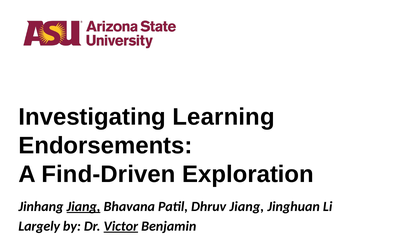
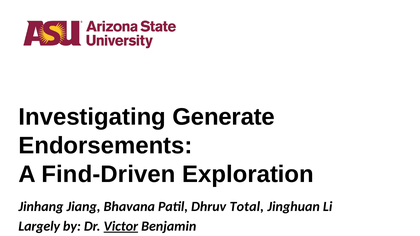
Learning: Learning -> Generate (224, 117)
Jiang underline: present -> none (84, 207)
Dhruv Jiang: Jiang -> Total (247, 207)
